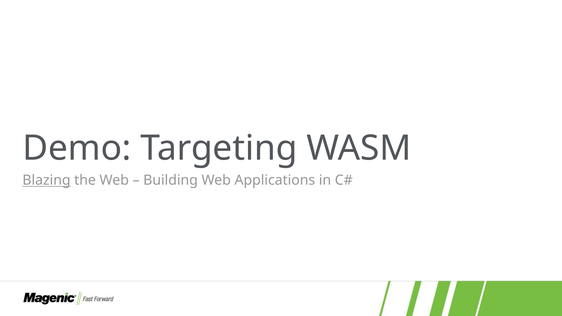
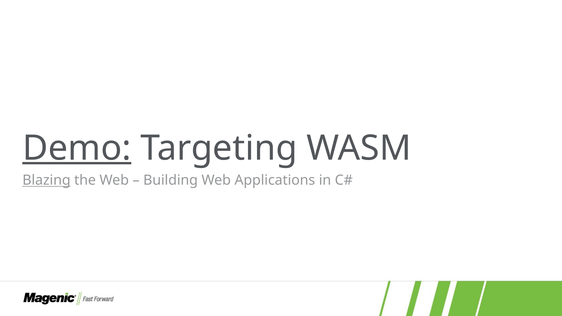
Demo underline: none -> present (77, 148)
